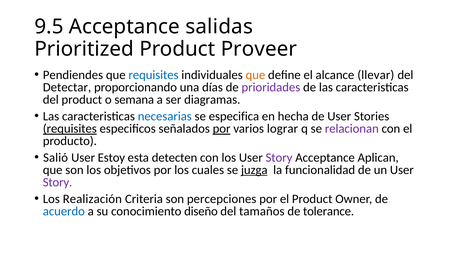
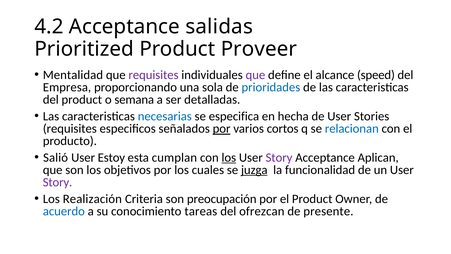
9.5: 9.5 -> 4.2 (49, 27)
Pendiendes: Pendiendes -> Mentalidad (73, 75)
requisites colour: blue -> purple (154, 75)
que colour: orange -> purple (255, 75)
llevar: llevar -> speed (376, 75)
Detectar: Detectar -> Empresa (67, 87)
días: días -> sola (212, 87)
prioridades colour: purple -> blue (271, 87)
diagramas: diagramas -> detalladas (212, 100)
requisites underline: present -> none (70, 129)
lograr: lograr -> cortos (283, 129)
relacionan colour: purple -> blue (352, 129)
detecten: detecten -> cumplan (174, 157)
los underline: none -> present (229, 157)
percepciones: percepciones -> preocupación (222, 199)
diseño: diseño -> tareas (201, 211)
tamaños: tamaños -> ofrezcan (262, 211)
tolerance: tolerance -> presente (328, 211)
